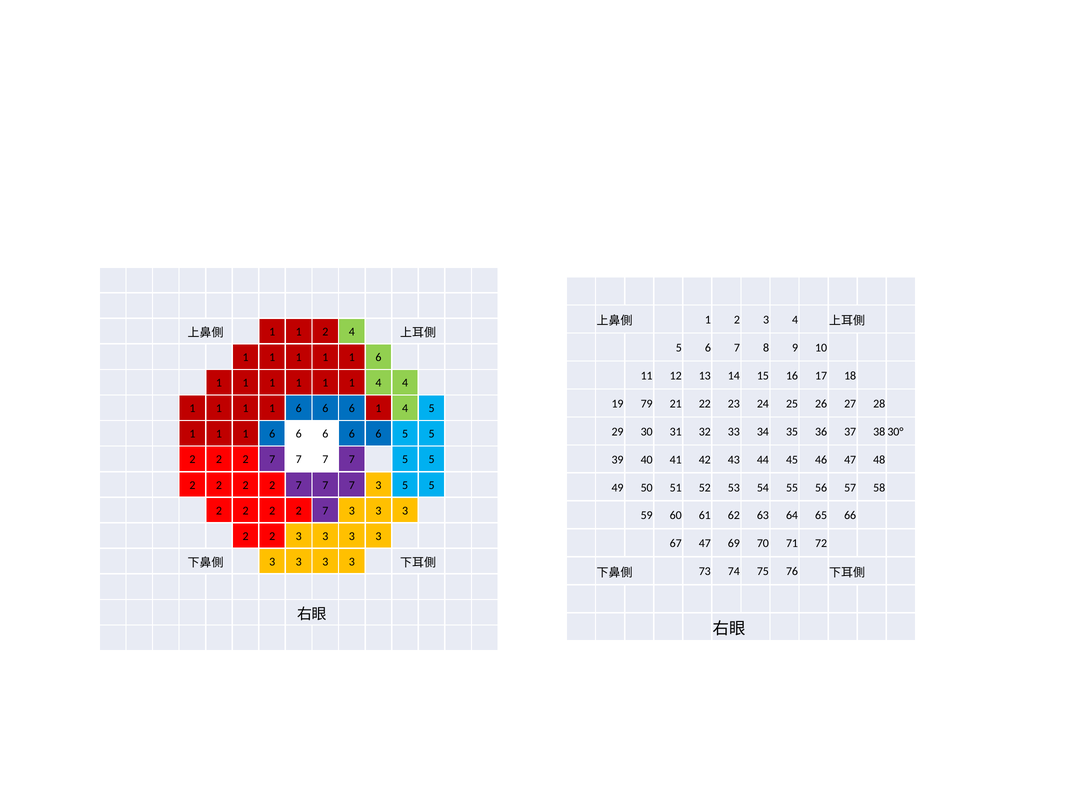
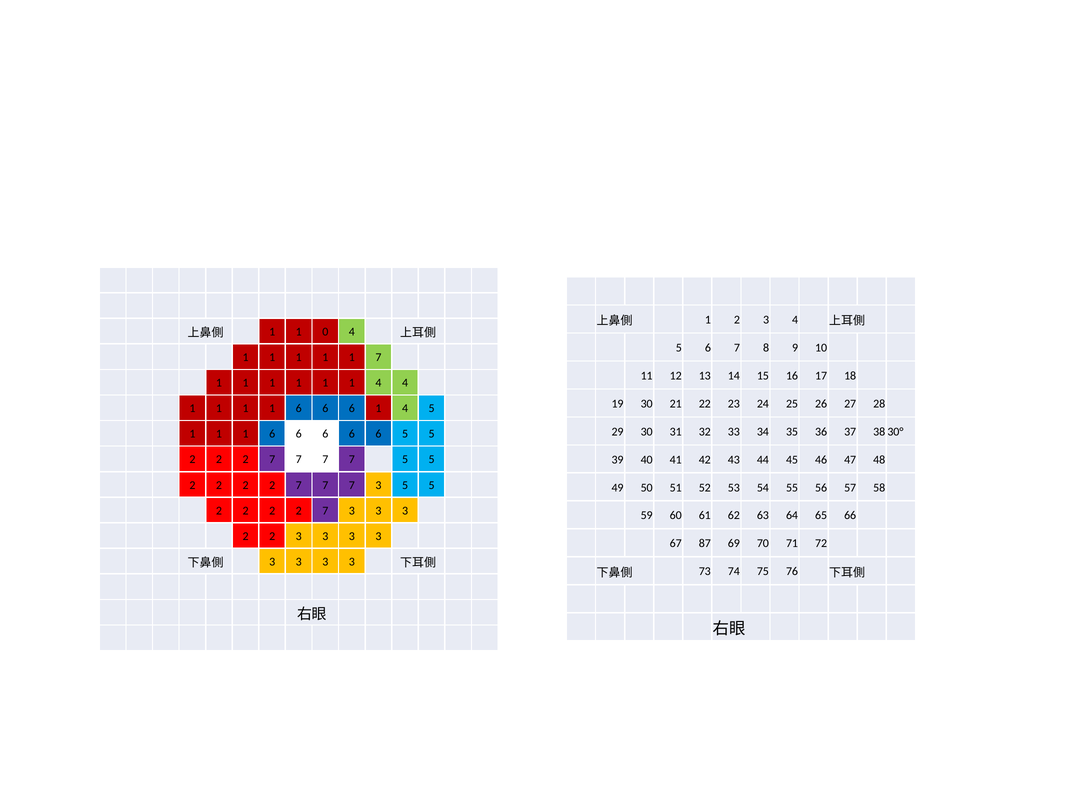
1 1 2: 2 -> 0 (325, 332)
6: 6 -> 7 (378, 357)
19 79: 79 -> 30 (647, 404)
67 47: 47 -> 87 (705, 544)
